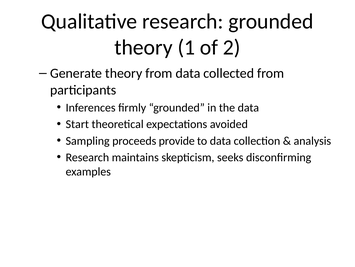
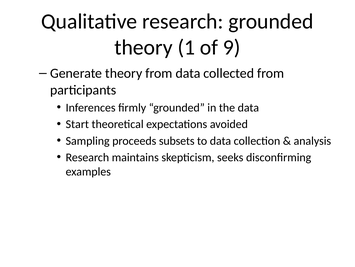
2: 2 -> 9 (232, 47)
provide: provide -> subsets (177, 140)
